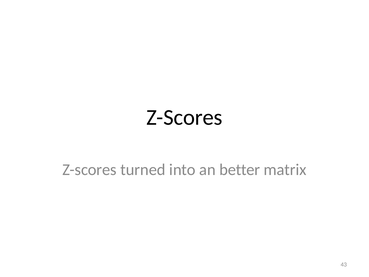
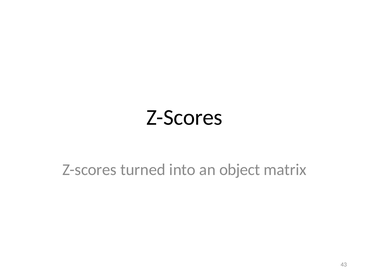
better: better -> object (240, 170)
